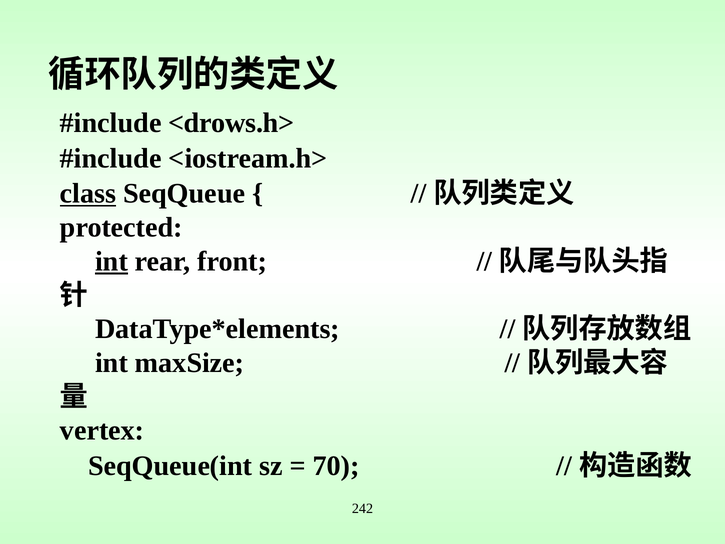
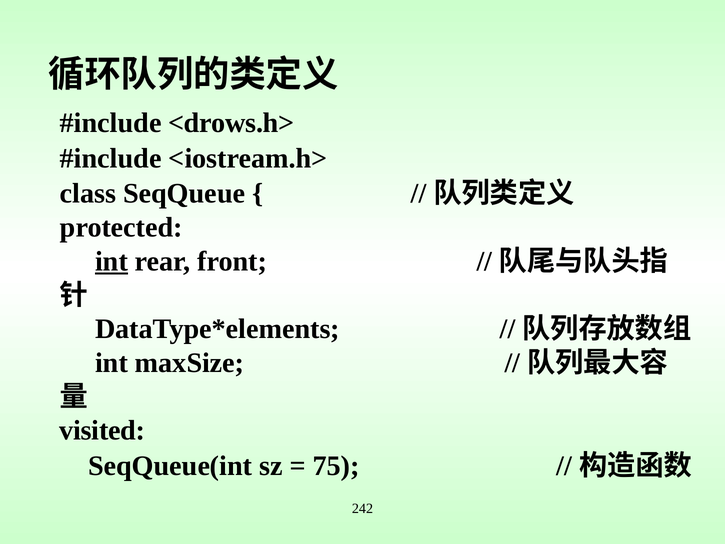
class underline: present -> none (88, 194)
vertex: vertex -> visited (102, 430)
70: 70 -> 75 (336, 466)
